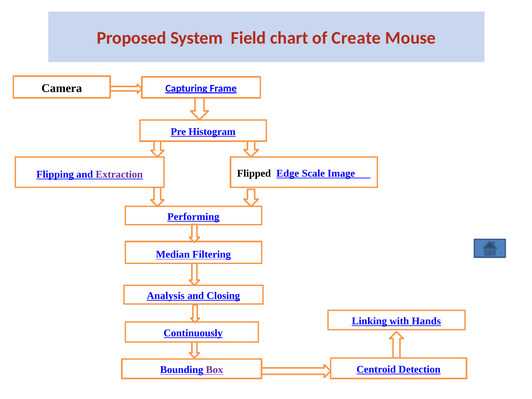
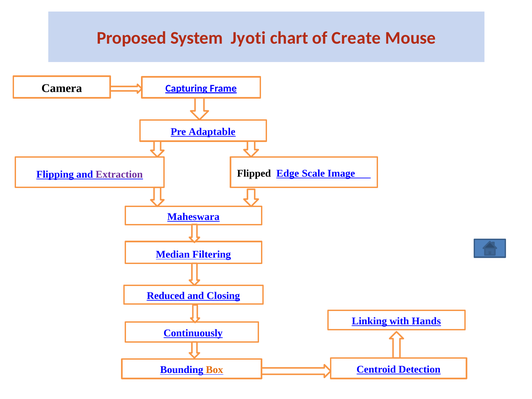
Field: Field -> Jyoti (248, 38)
Histogram: Histogram -> Adaptable (212, 132)
Performing: Performing -> Maheswara (193, 217)
Analysis: Analysis -> Reduced (166, 296)
Box colour: purple -> orange (215, 370)
